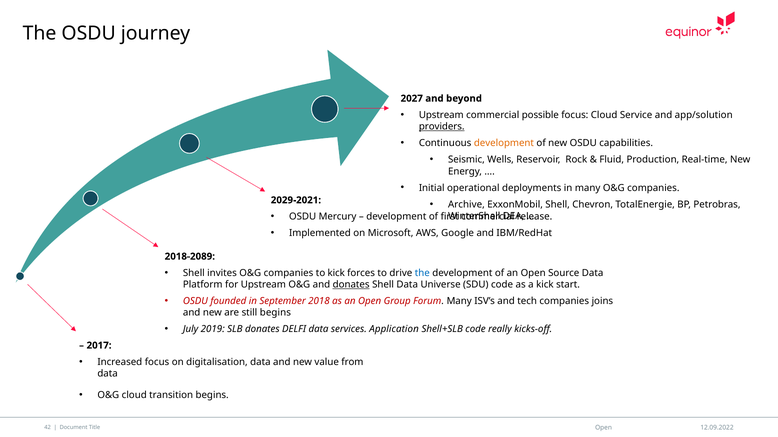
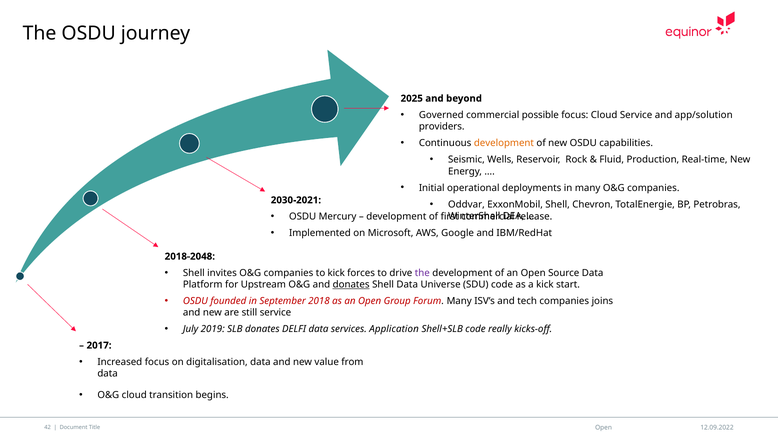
2027: 2027 -> 2025 (412, 99)
Upstream: Upstream -> Governed (441, 115)
providers underline: present -> none (442, 127)
2029-2021: 2029-2021 -> 2030-2021 (296, 200)
Archive: Archive -> Oddvar (466, 205)
2018-2089: 2018-2089 -> 2018-2048 (190, 257)
the colour: blue -> purple (422, 273)
still begins: begins -> service (275, 313)
